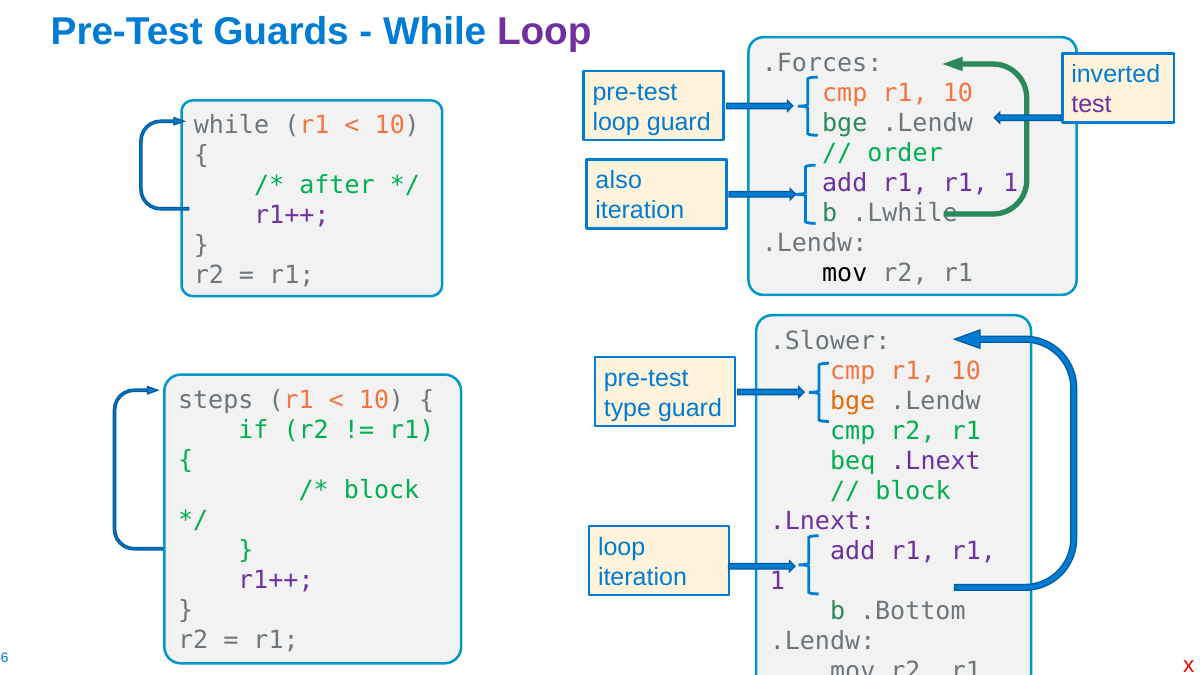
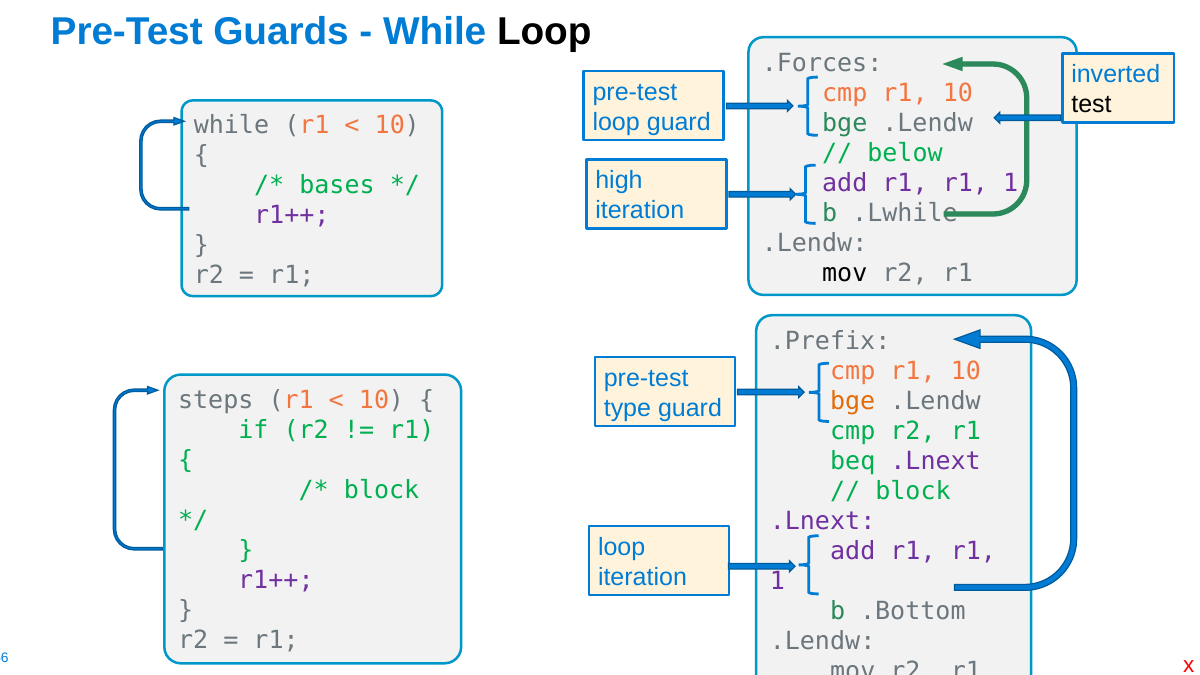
Loop colour: purple -> black (544, 32)
test colour: purple -> black (1091, 105)
order: order -> below (905, 153)
also: also -> high (619, 181)
after: after -> bases (337, 185)
.Slower: .Slower -> .Prefix (830, 341)
